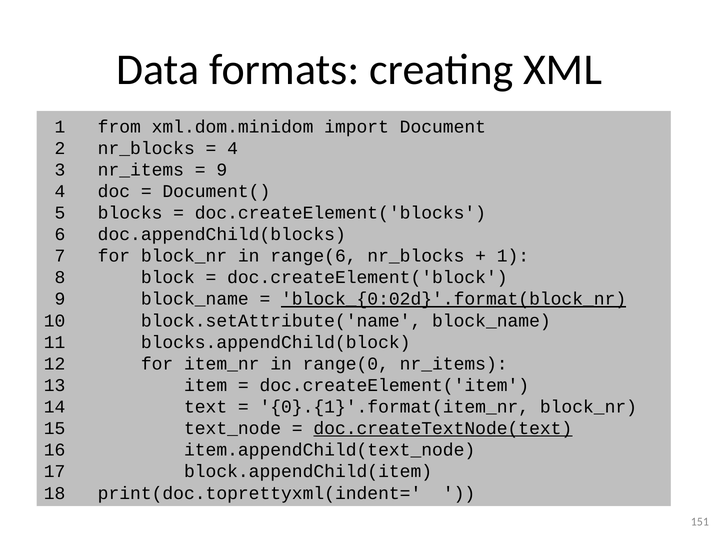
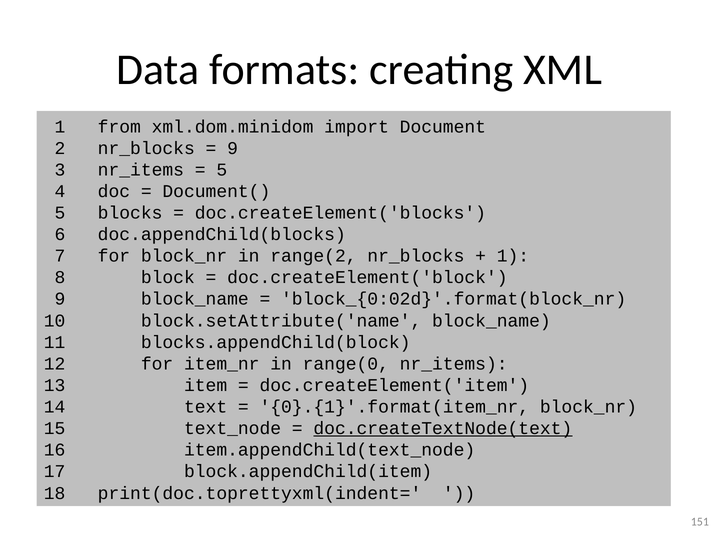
4: 4 -> 9 (233, 148)
9: 9 -> 5 (222, 170)
range(6: range(6 -> range(2 (313, 256)
block_{0:02d}'.format(block_nr underline: present -> none (454, 299)
